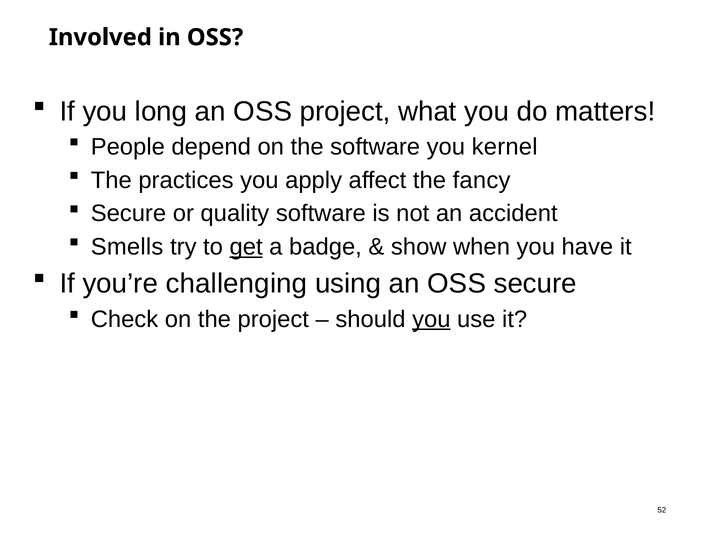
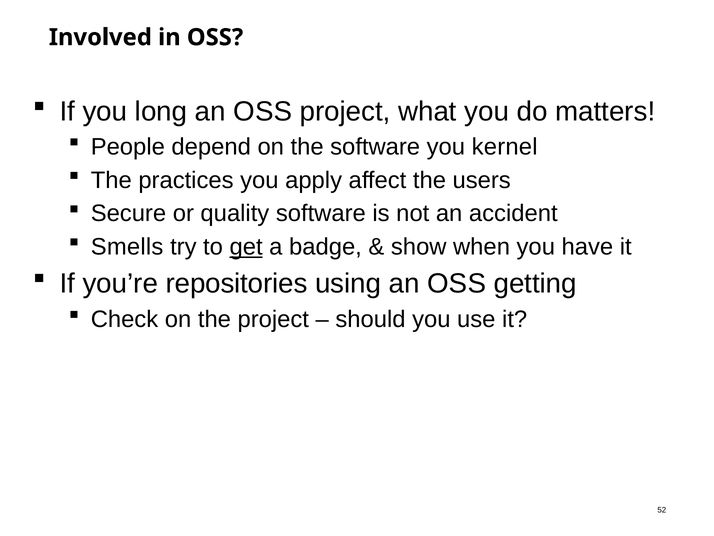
fancy: fancy -> users (482, 180)
challenging: challenging -> repositories (237, 283)
OSS secure: secure -> getting (535, 283)
you underline: present -> none (431, 319)
